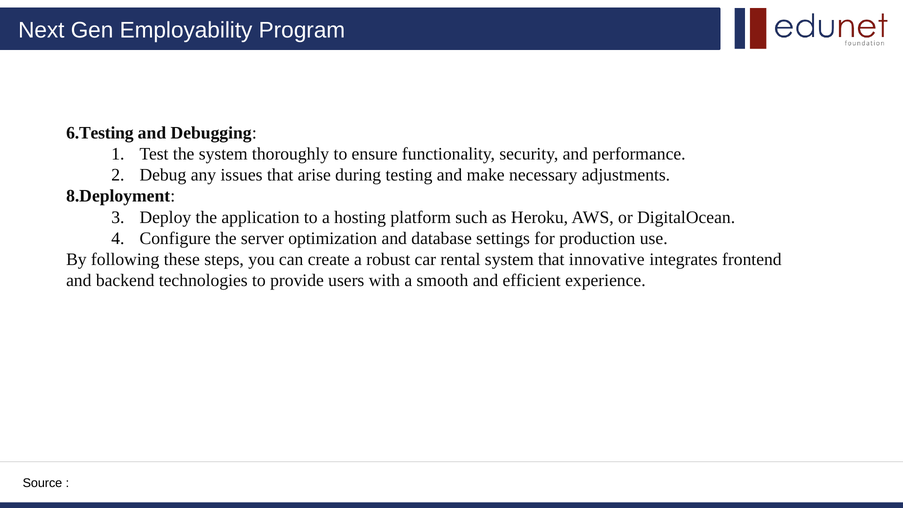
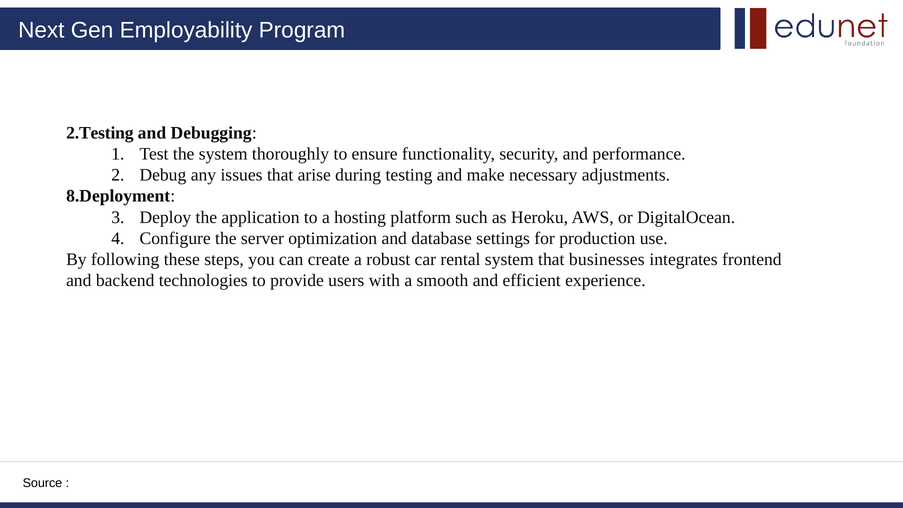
6.Testing: 6.Testing -> 2.Testing (100, 133)
innovative: innovative -> businesses (607, 259)
